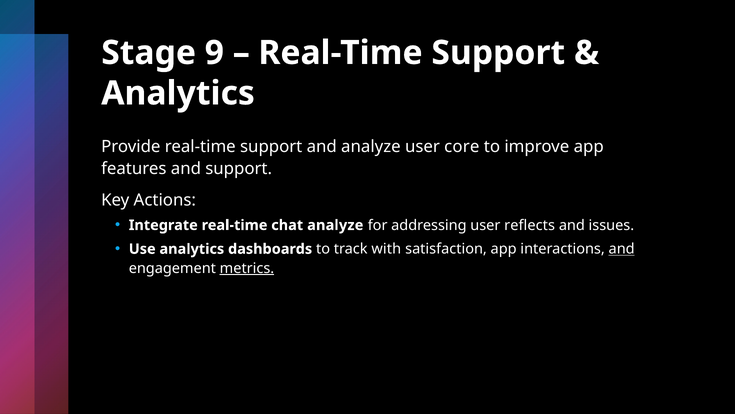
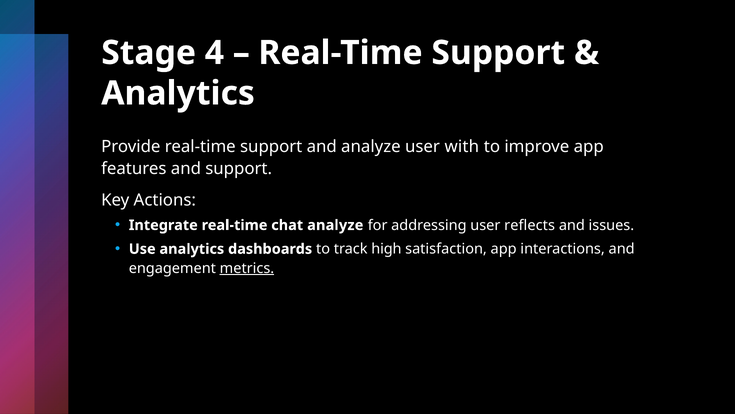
9: 9 -> 4 (214, 53)
core: core -> with (462, 146)
with: with -> high (386, 249)
and underline: present -> none (622, 249)
